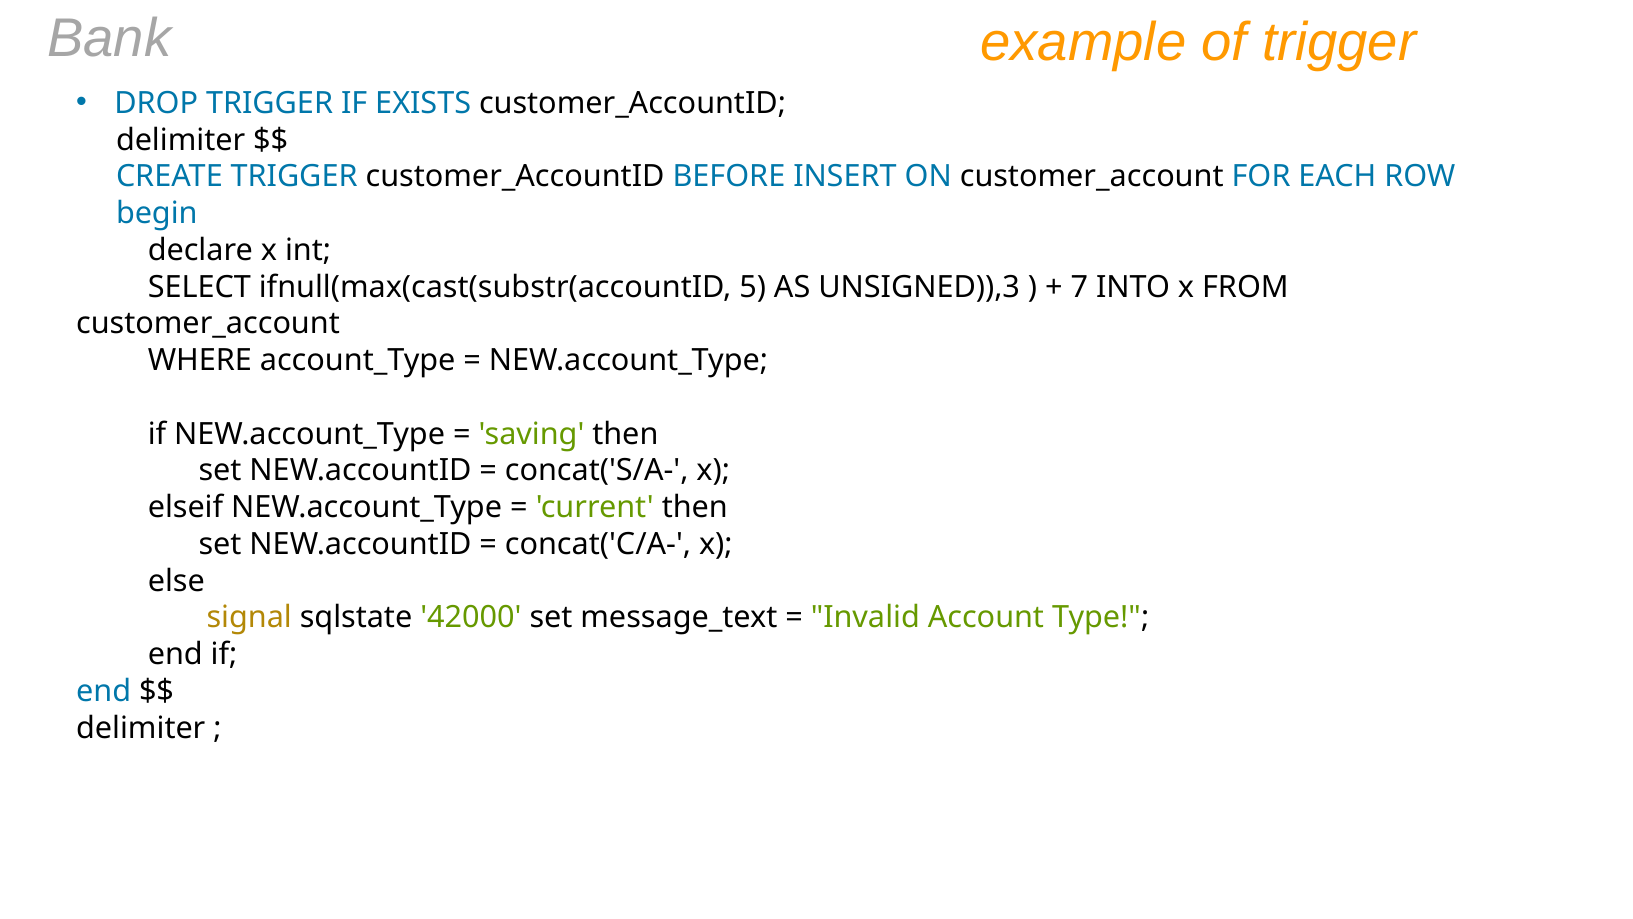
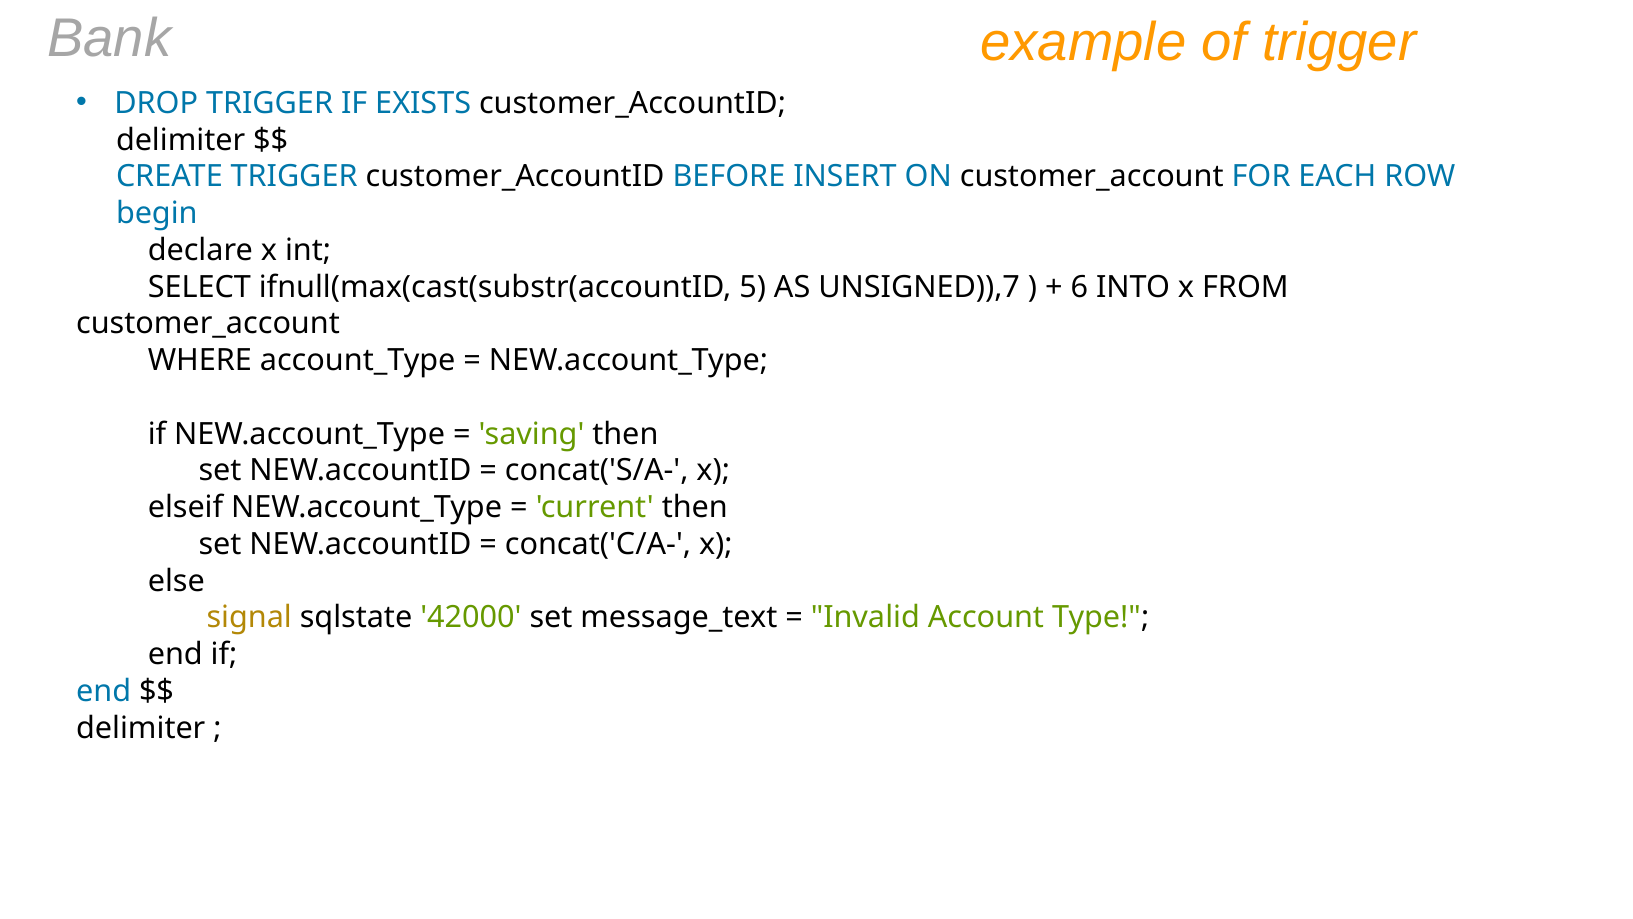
UNSIGNED)),3: UNSIGNED)),3 -> UNSIGNED)),7 (919, 287)
7: 7 -> 6 (1079, 287)
